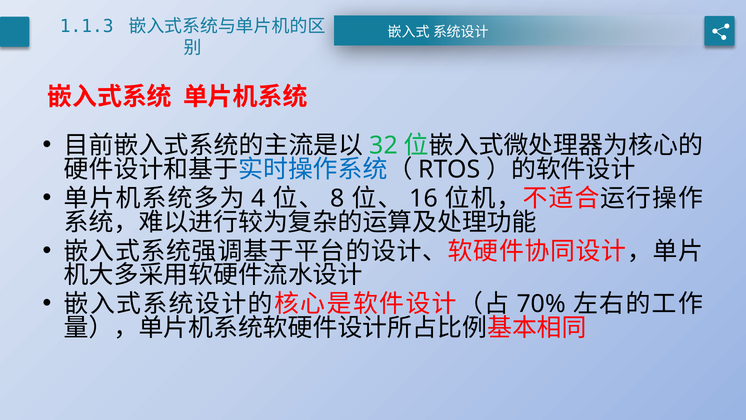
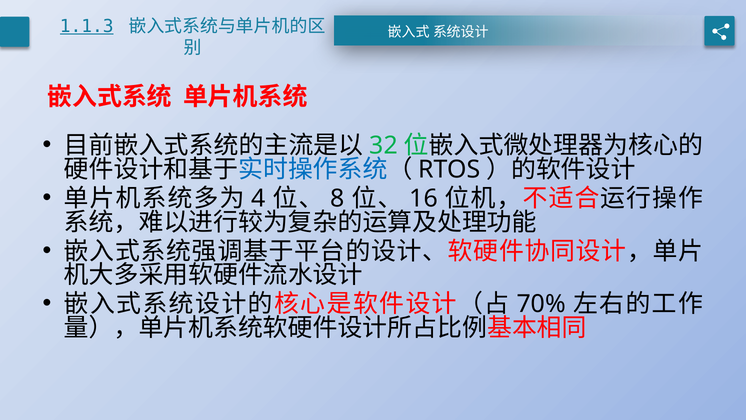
1.1.3 underline: none -> present (87, 26)
